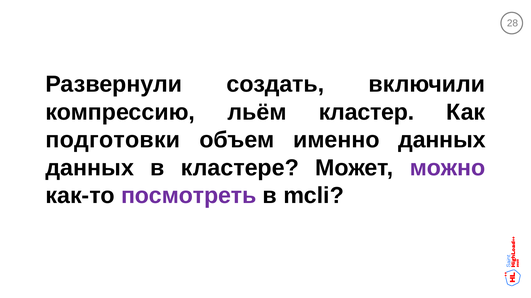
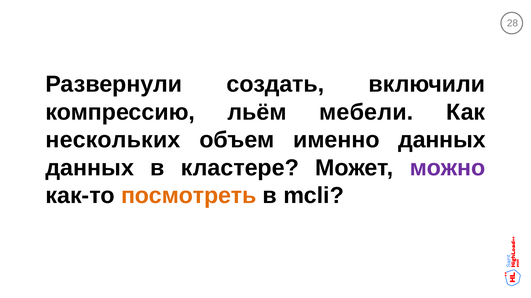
кластер: кластер -> мебели (366, 112)
подготовки: подготовки -> нескольких (113, 140)
посмотреть colour: purple -> orange (189, 196)
